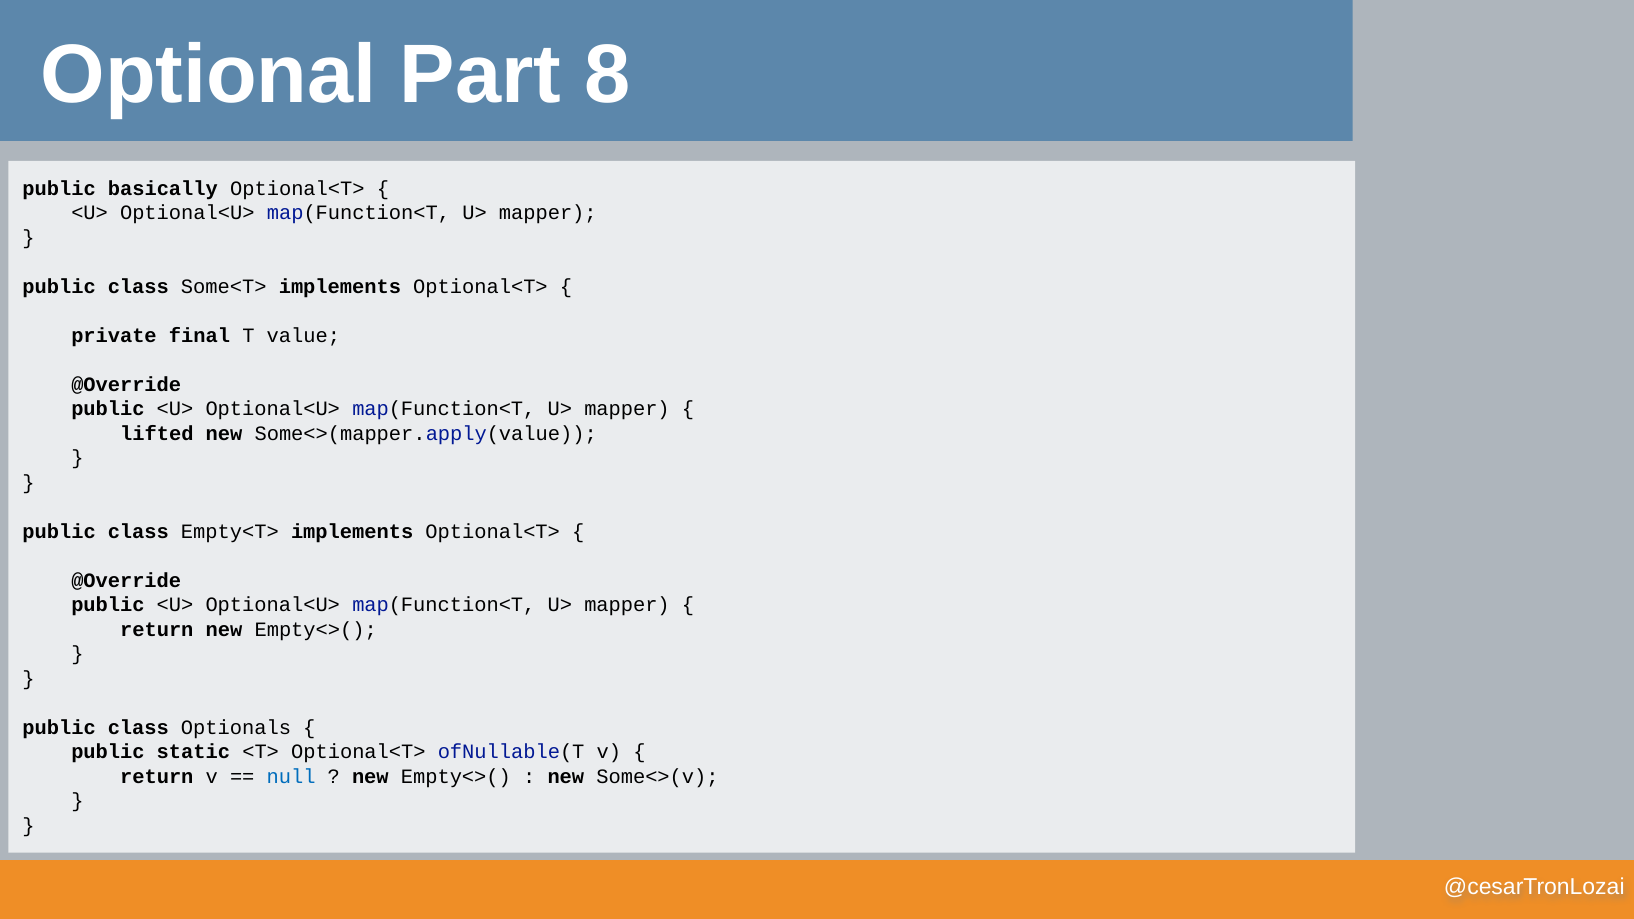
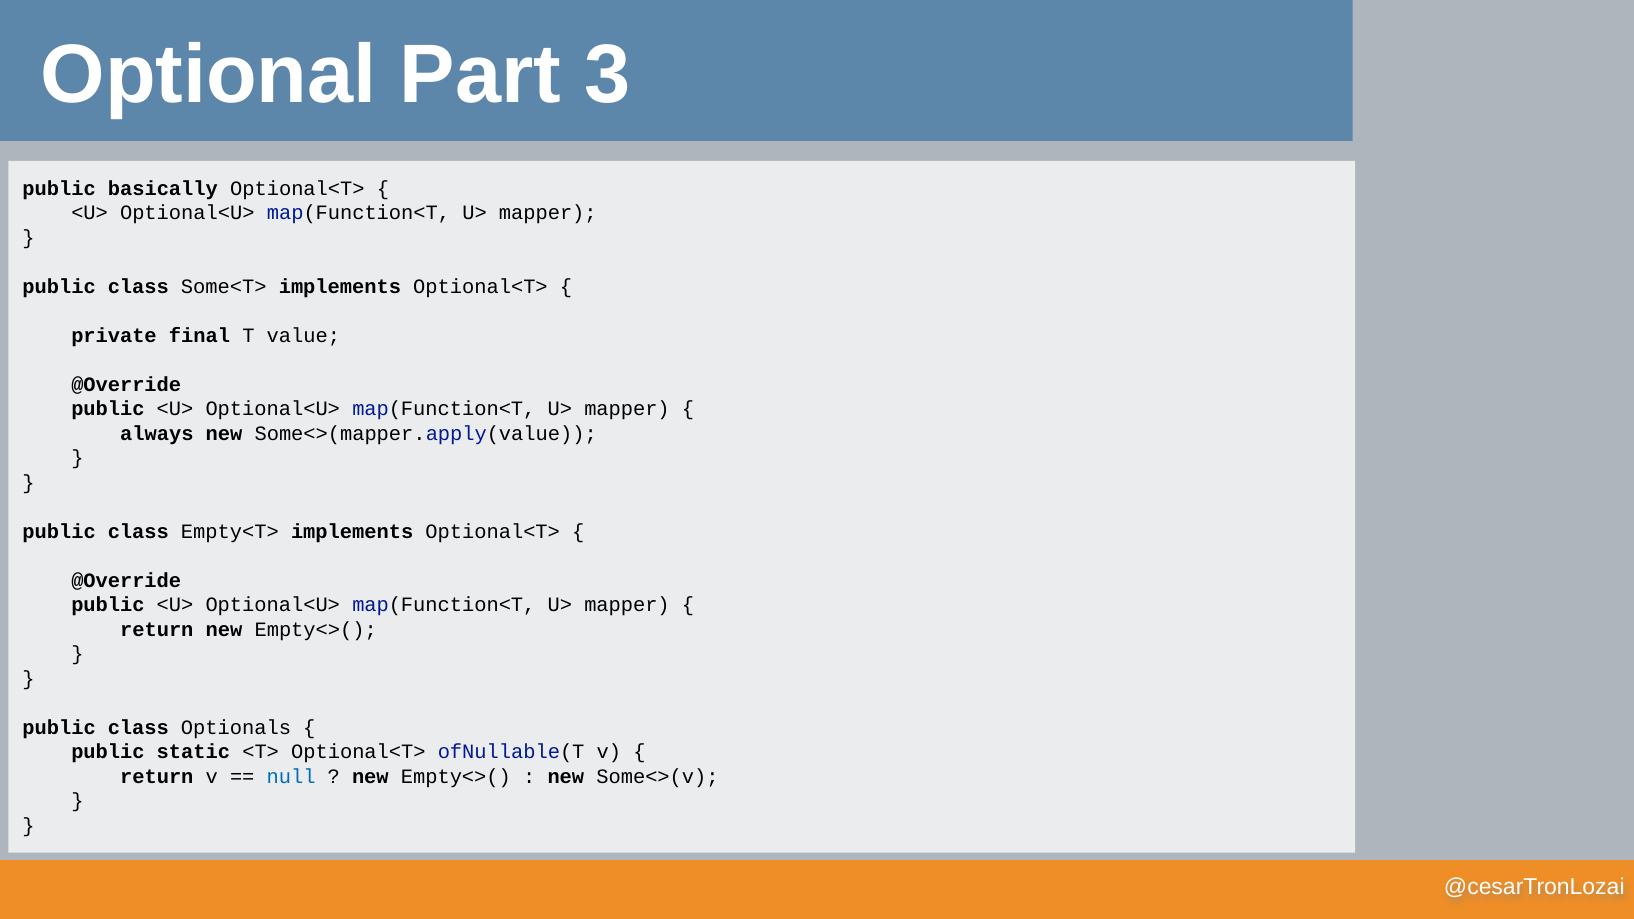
8: 8 -> 3 (607, 76)
lifted: lifted -> always (157, 434)
